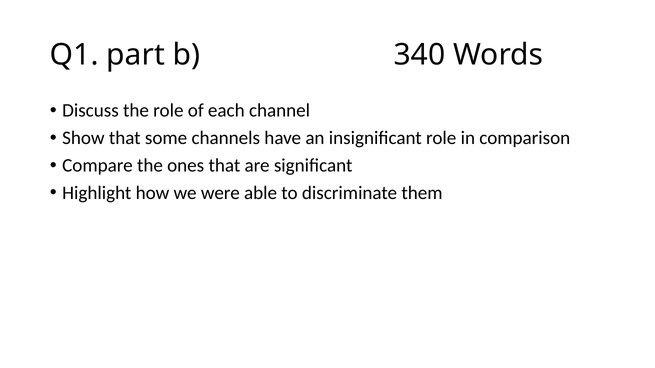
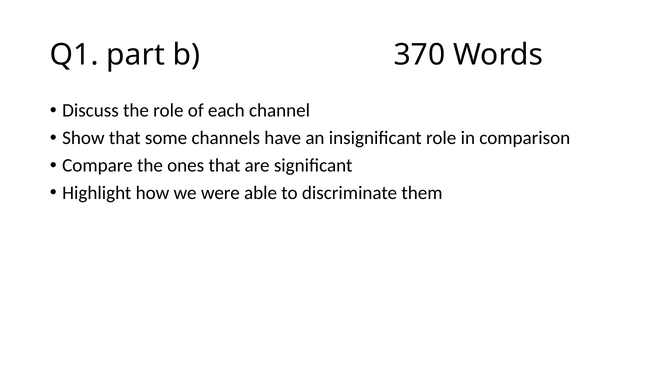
340: 340 -> 370 (420, 55)
